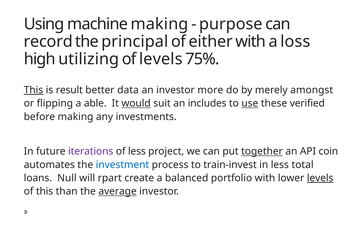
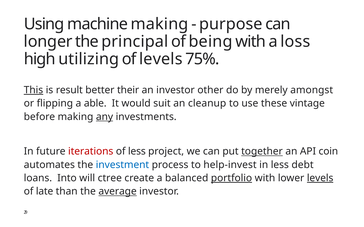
record: record -> longer (48, 42)
either: either -> being (211, 42)
data: data -> their (128, 90)
more: more -> other (210, 90)
would underline: present -> none (136, 104)
includes: includes -> cleanup (207, 104)
use underline: present -> none (250, 104)
verified: verified -> vintage (307, 104)
any underline: none -> present (105, 117)
iterations colour: purple -> red (91, 152)
train-invest: train-invest -> help-invest (230, 165)
total: total -> debt (303, 165)
Null: Null -> Into (67, 178)
rpart: rpart -> ctree (110, 178)
portfolio underline: none -> present (232, 178)
of this: this -> late (45, 192)
